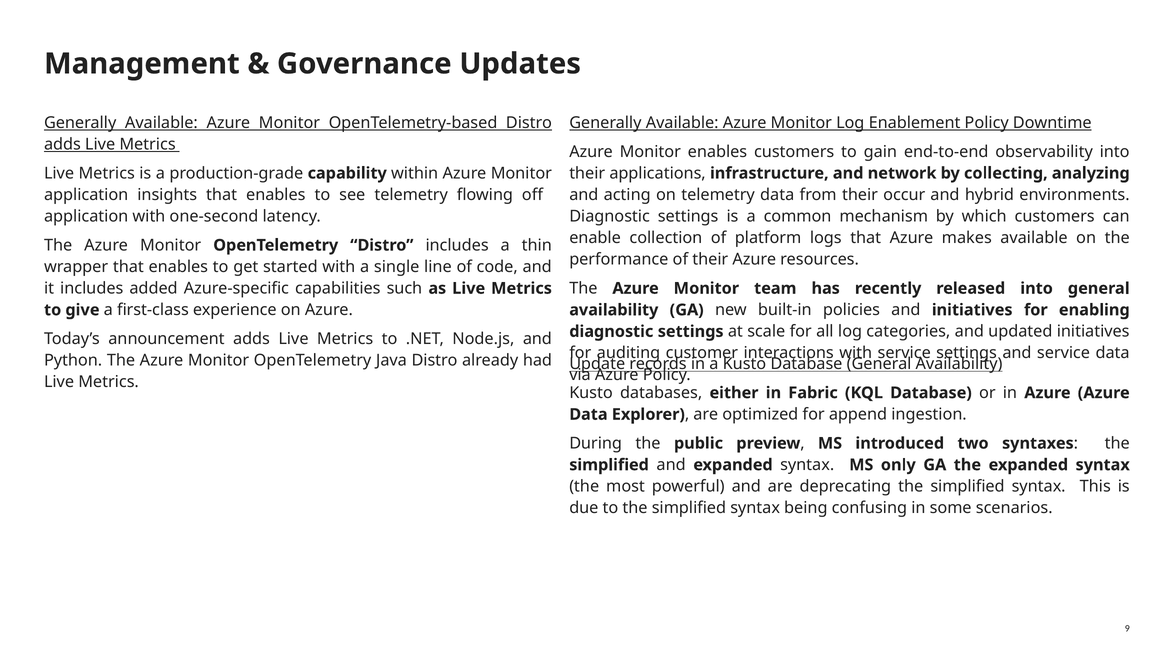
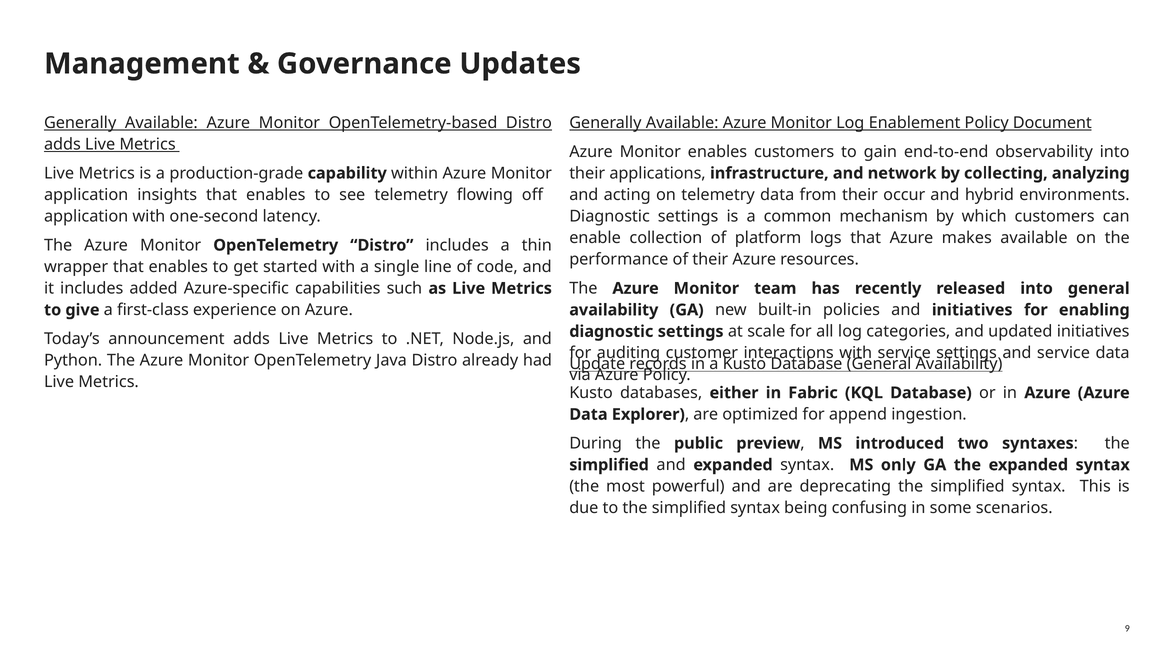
Downtime: Downtime -> Document (1052, 123)
